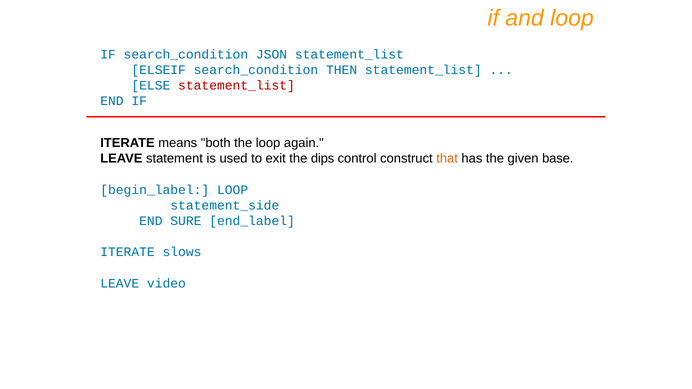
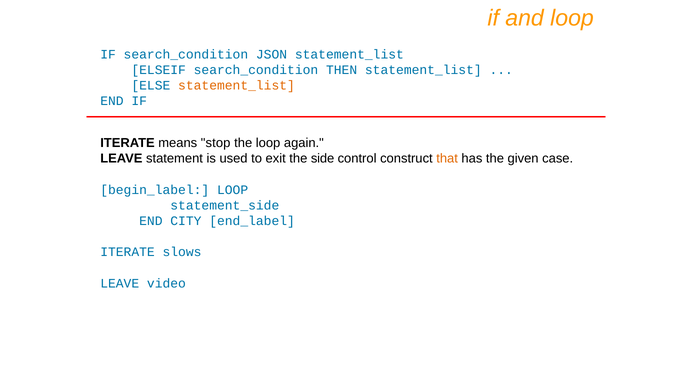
statement_list colour: red -> orange (237, 86)
both: both -> stop (216, 143)
dips: dips -> side (323, 159)
base: base -> case (558, 159)
SURE: SURE -> CITY (186, 221)
